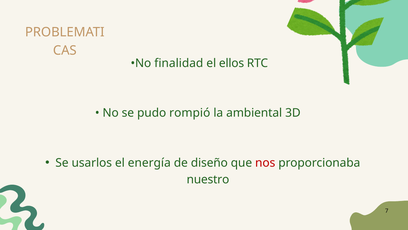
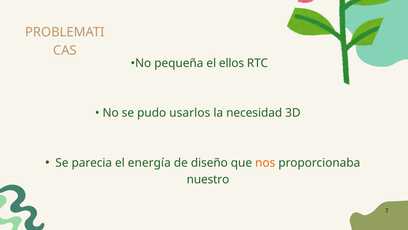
finalidad: finalidad -> pequeña (179, 63)
rompió: rompió -> usarlos (190, 113)
ambiental: ambiental -> necesidad (254, 113)
usarlos: usarlos -> parecia (92, 162)
nos colour: red -> orange (265, 162)
